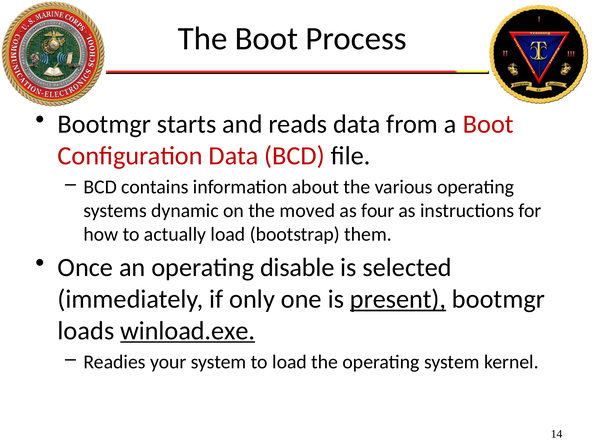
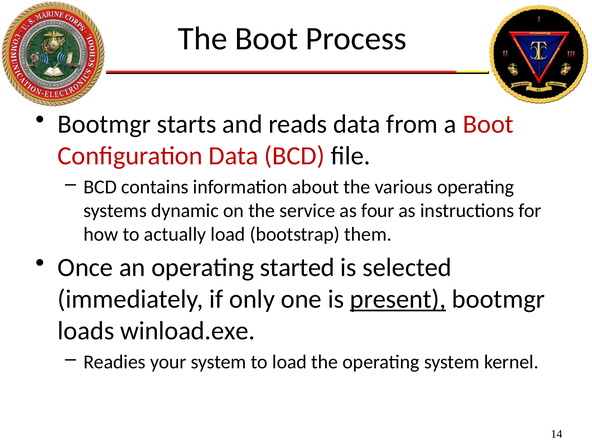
moved: moved -> service (307, 211)
disable: disable -> started (297, 268)
winload.exe underline: present -> none (188, 331)
